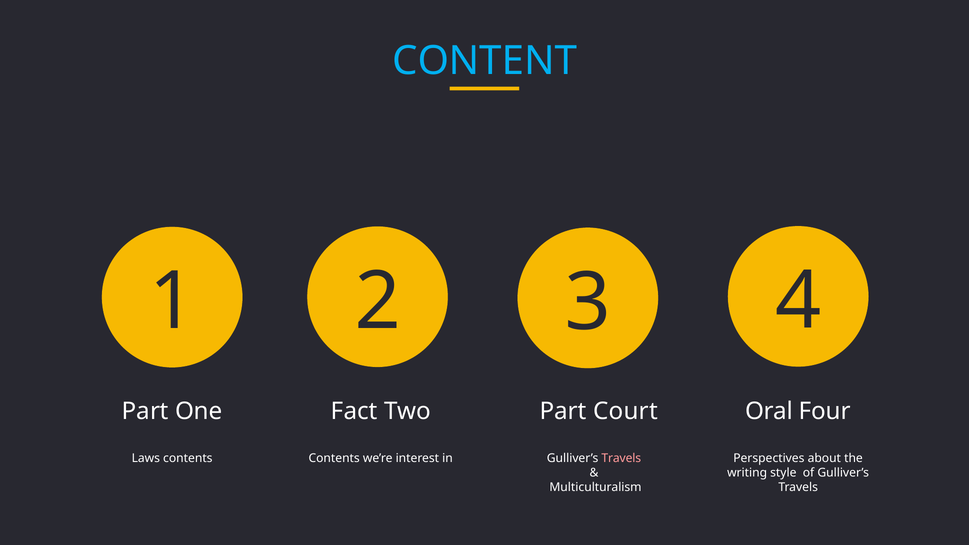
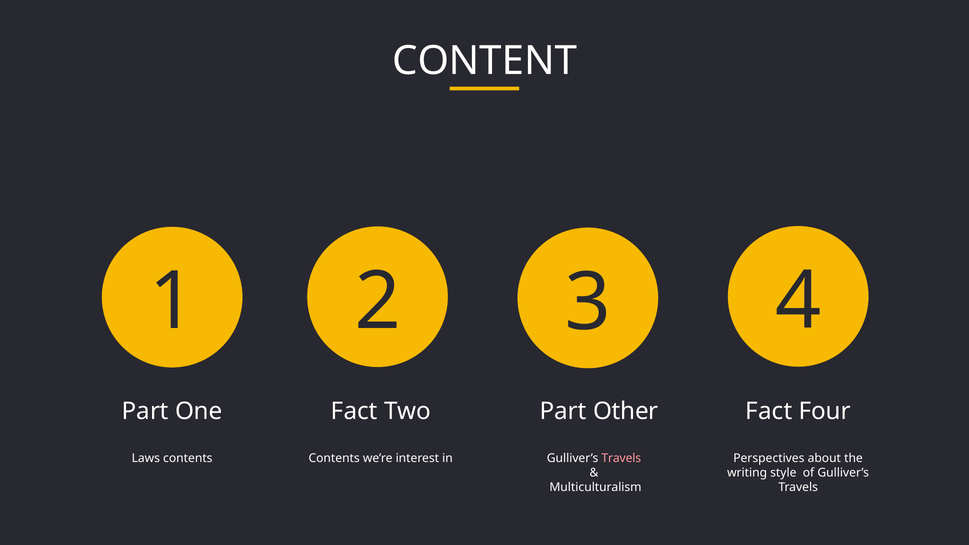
CONTENT colour: light blue -> white (485, 61)
Court: Court -> Other (626, 411)
Oral: Oral -> Fact (769, 411)
